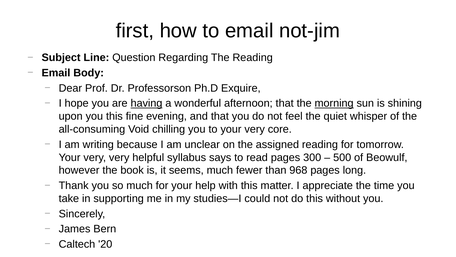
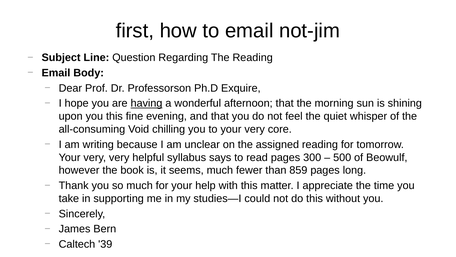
morning underline: present -> none (334, 103)
968: 968 -> 859 (298, 170)
20: 20 -> 39 (105, 244)
